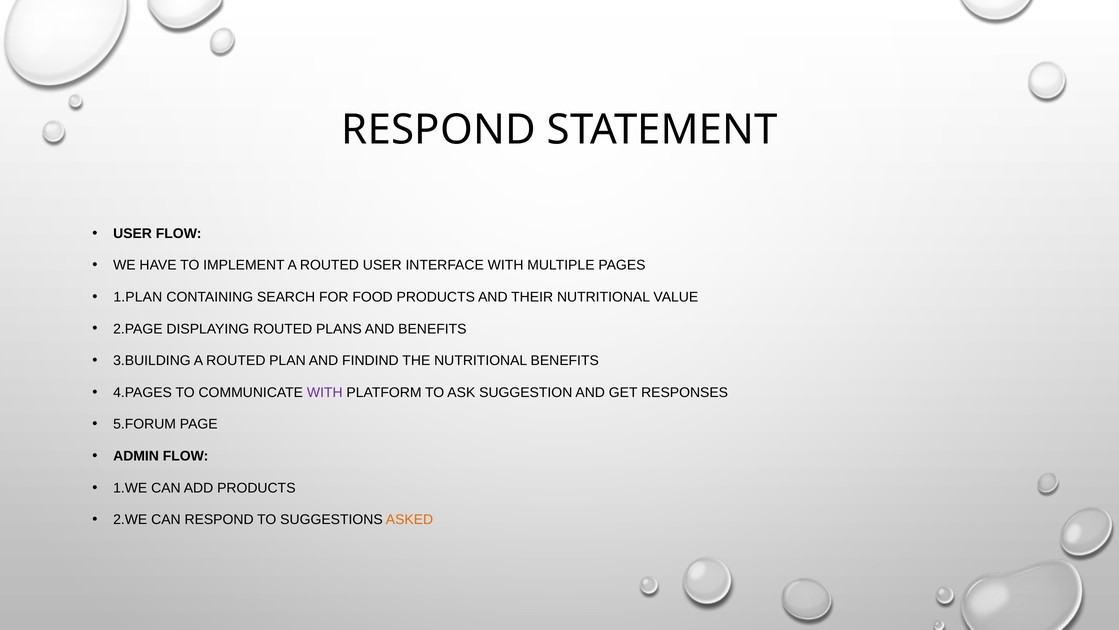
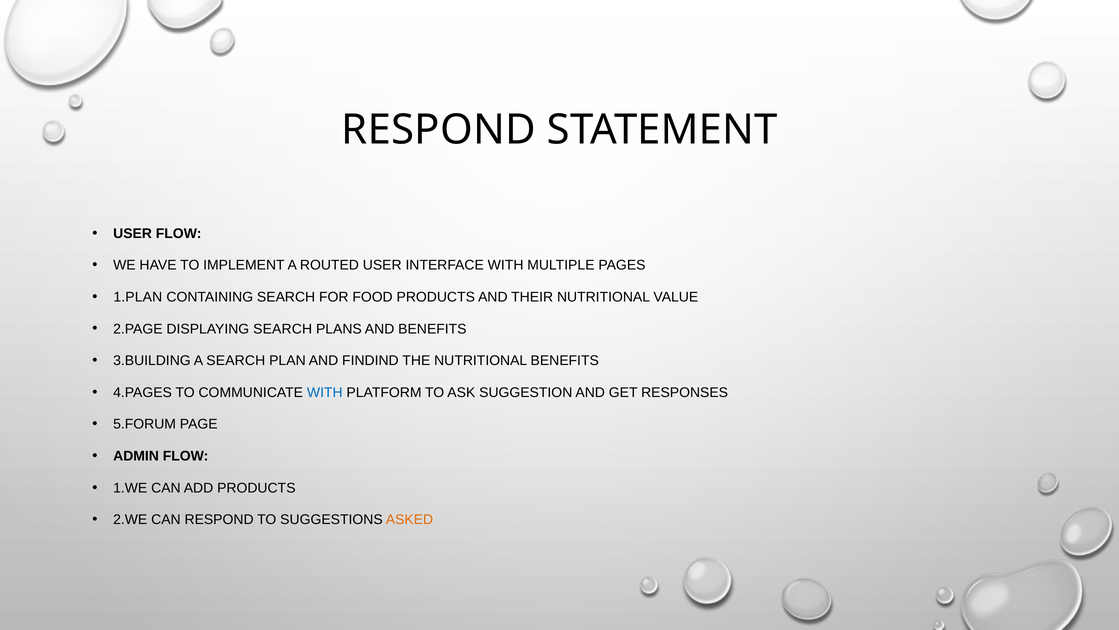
DISPLAYING ROUTED: ROUTED -> SEARCH (283, 329)
3.BUILDING A ROUTED: ROUTED -> SEARCH (236, 360)
WITH colour: purple -> blue (325, 392)
